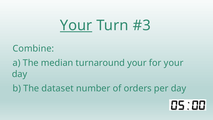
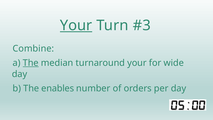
The underline: none -> present (31, 63)
for your: your -> wide (174, 63)
dataset: dataset -> enables (58, 88)
